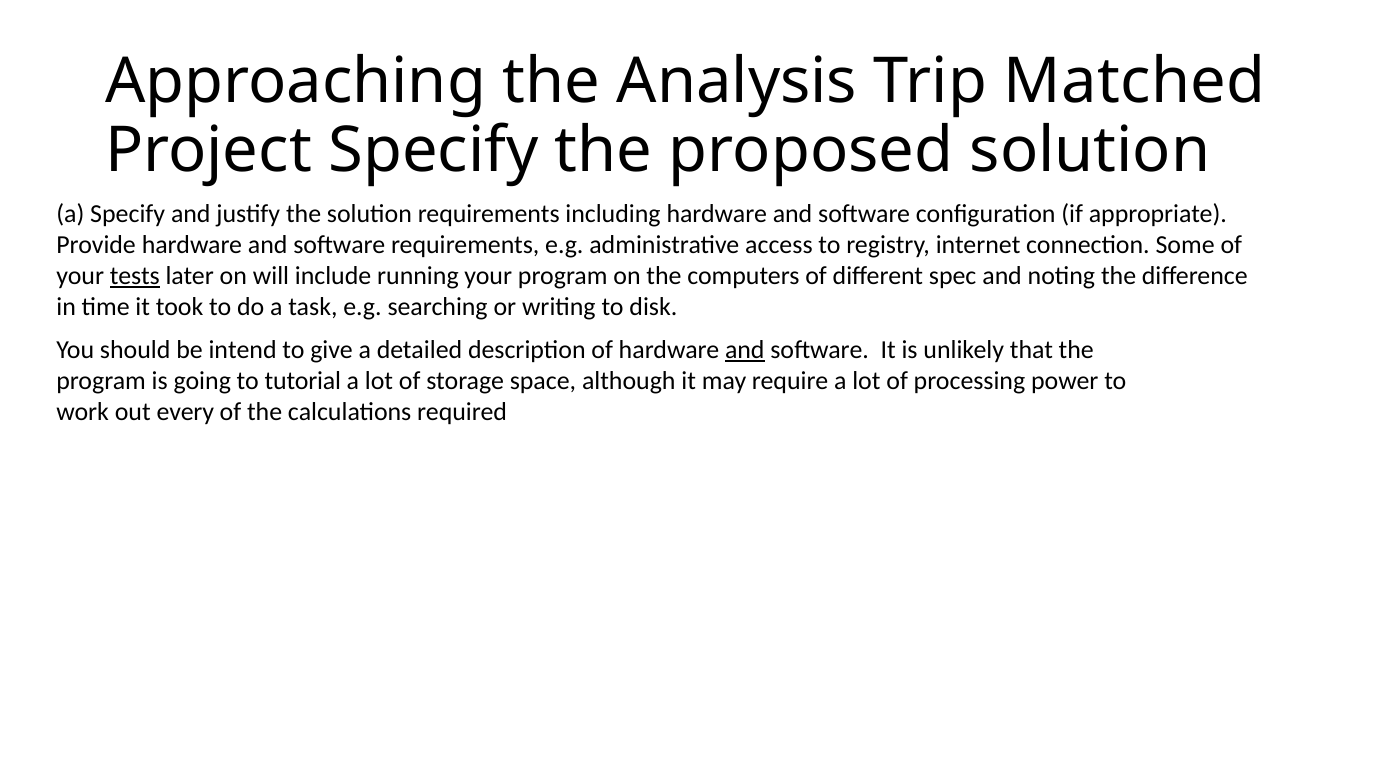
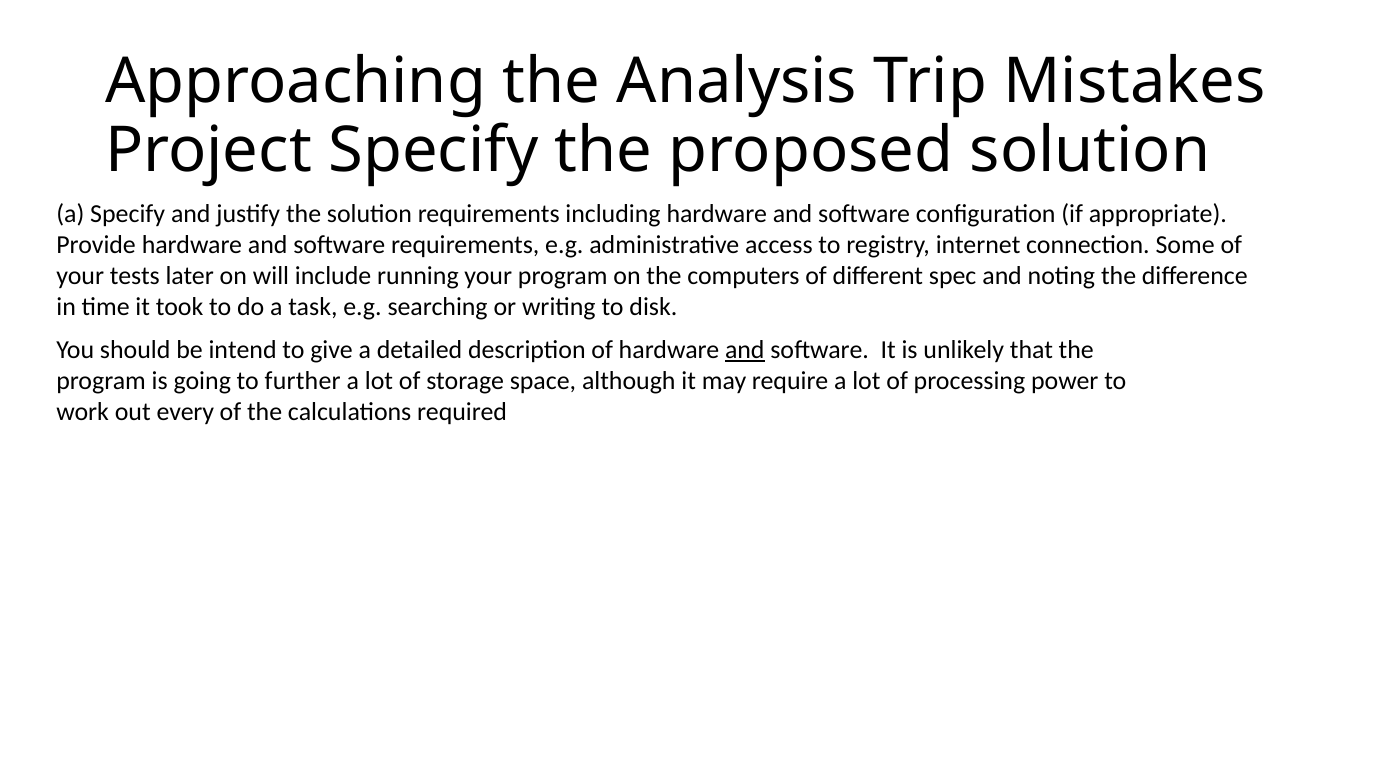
Matched: Matched -> Mistakes (1135, 82)
tests underline: present -> none (135, 276)
tutorial: tutorial -> further (303, 381)
